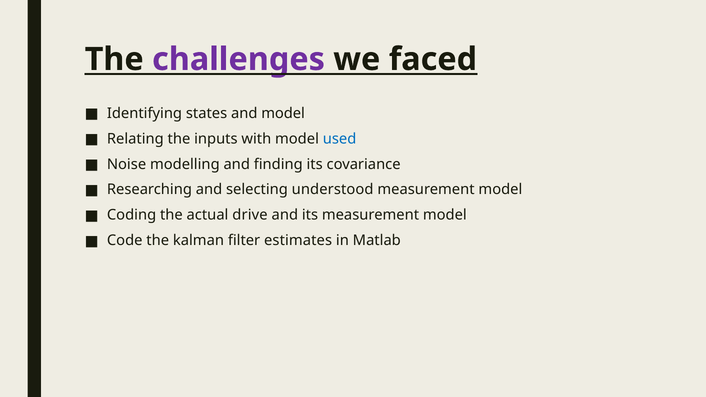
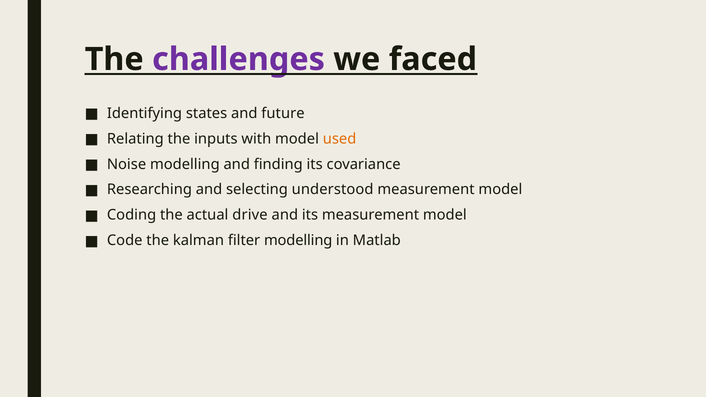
and model: model -> future (283, 113)
used colour: blue -> orange (340, 139)
filter estimates: estimates -> modelling (298, 241)
